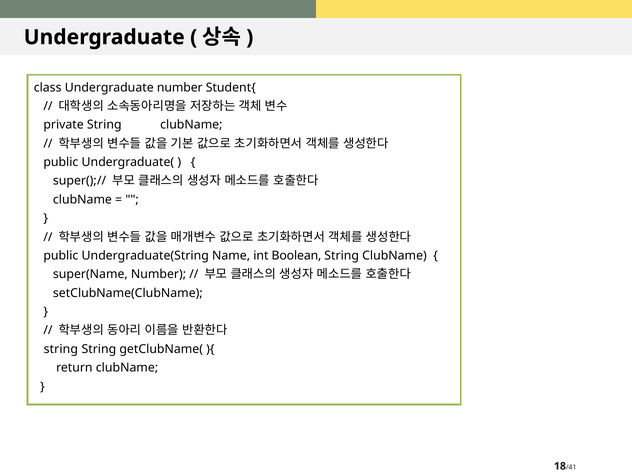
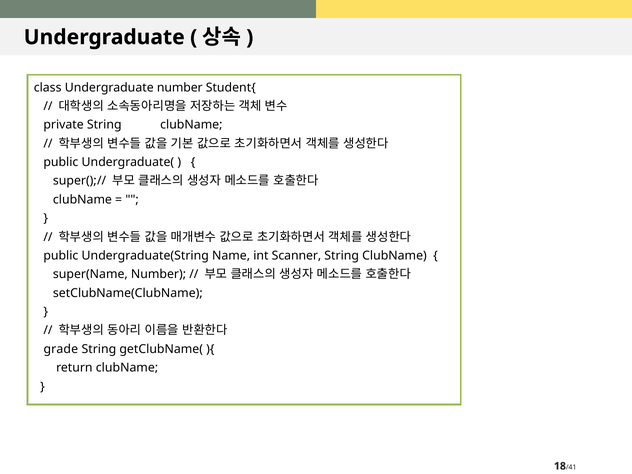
Boolean: Boolean -> Scanner (296, 256)
string: string -> grade (61, 349)
